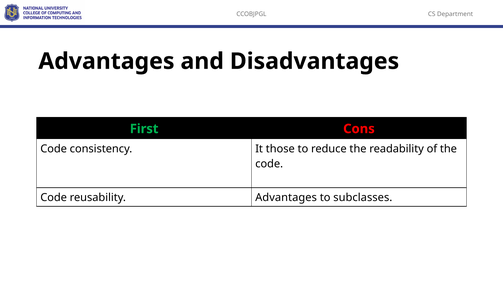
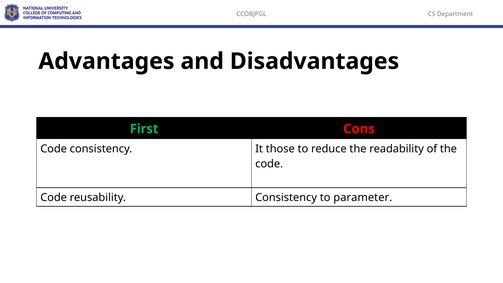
reusability Advantages: Advantages -> Consistency (286, 198)
subclasses: subclasses -> parameter (363, 198)
